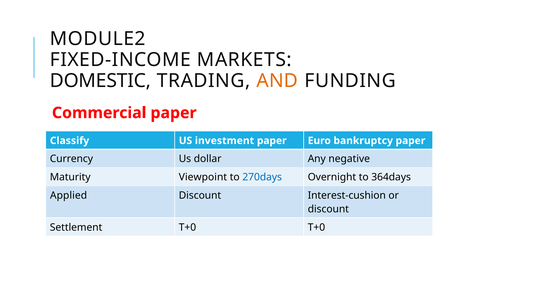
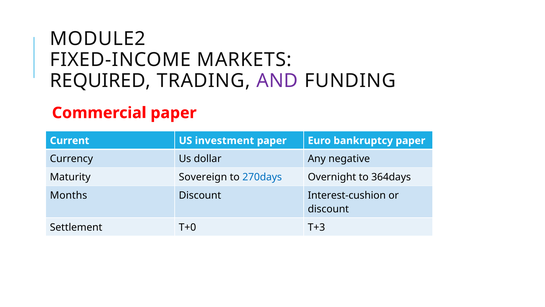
DOMESTIC: DOMESTIC -> REQUIRED (100, 81)
AND colour: orange -> purple (277, 81)
Classify: Classify -> Current (70, 140)
Viewpoint: Viewpoint -> Sovereign (203, 177)
Applied: Applied -> Months (69, 195)
T+0 T+0: T+0 -> T+3 (316, 227)
